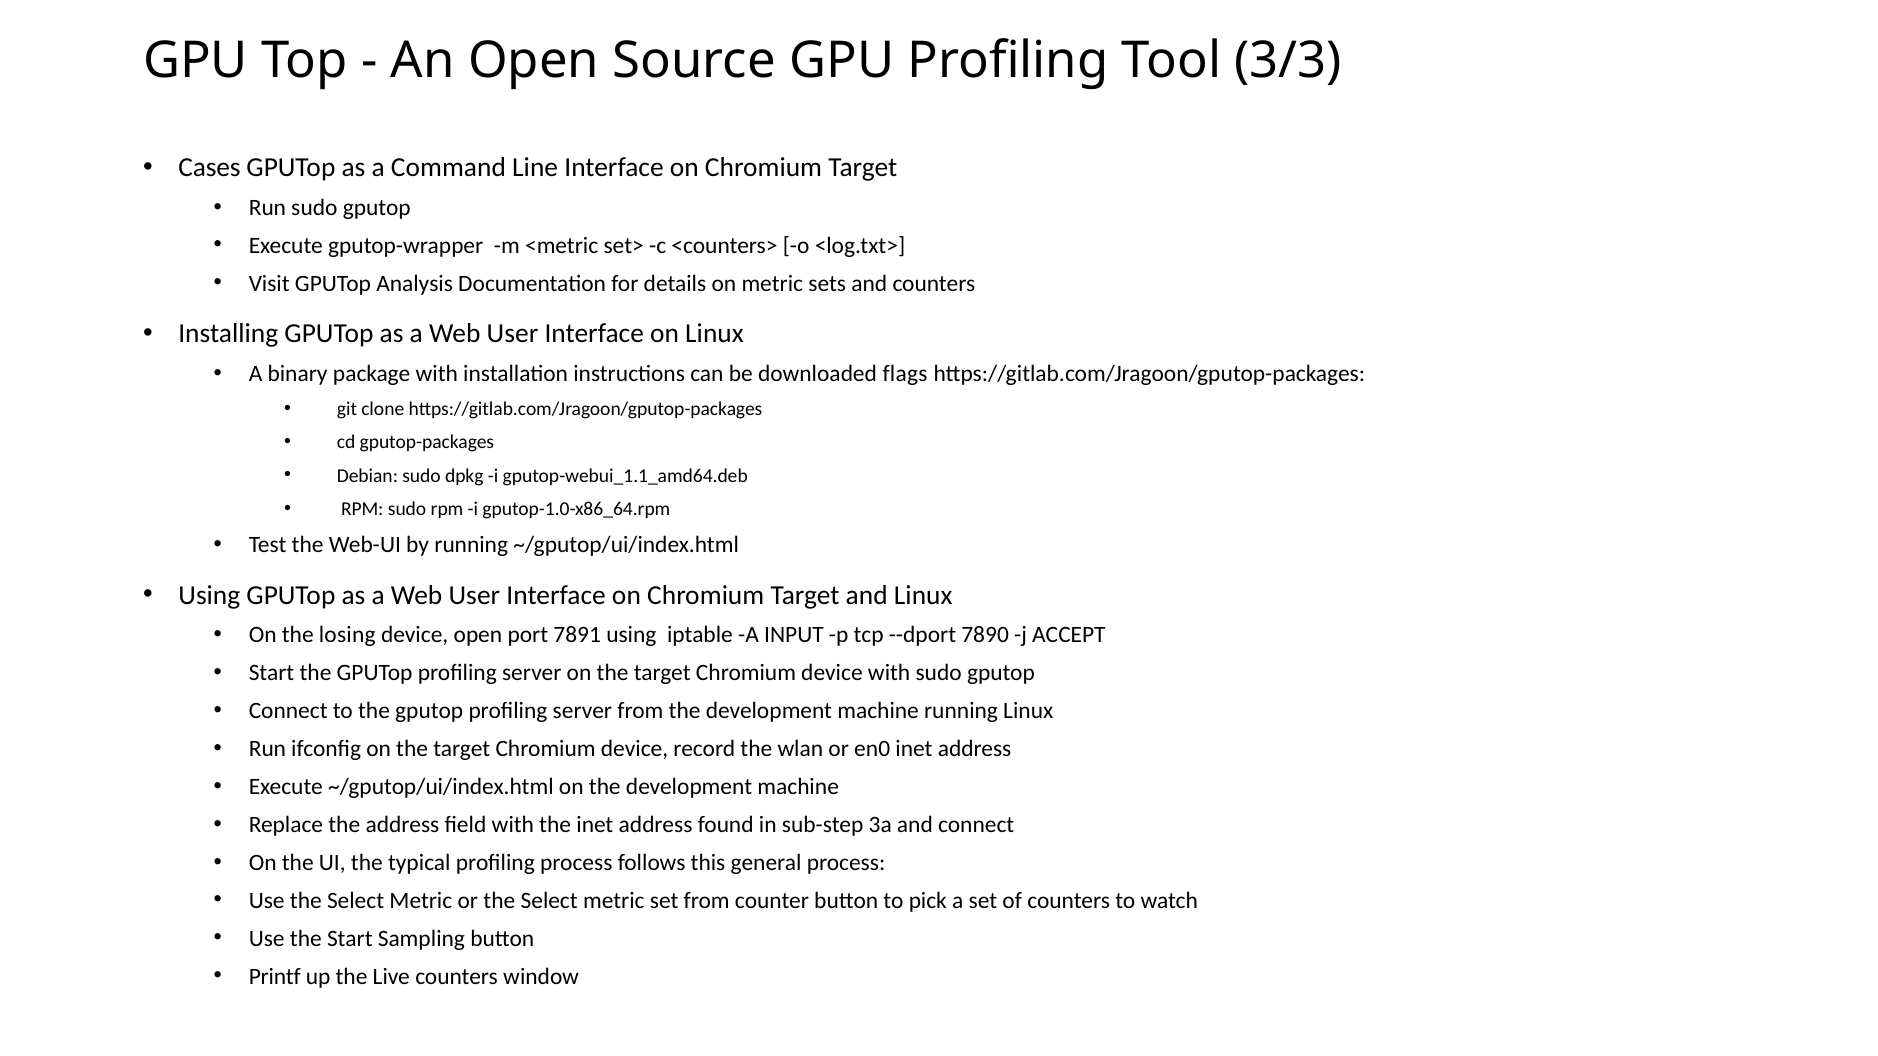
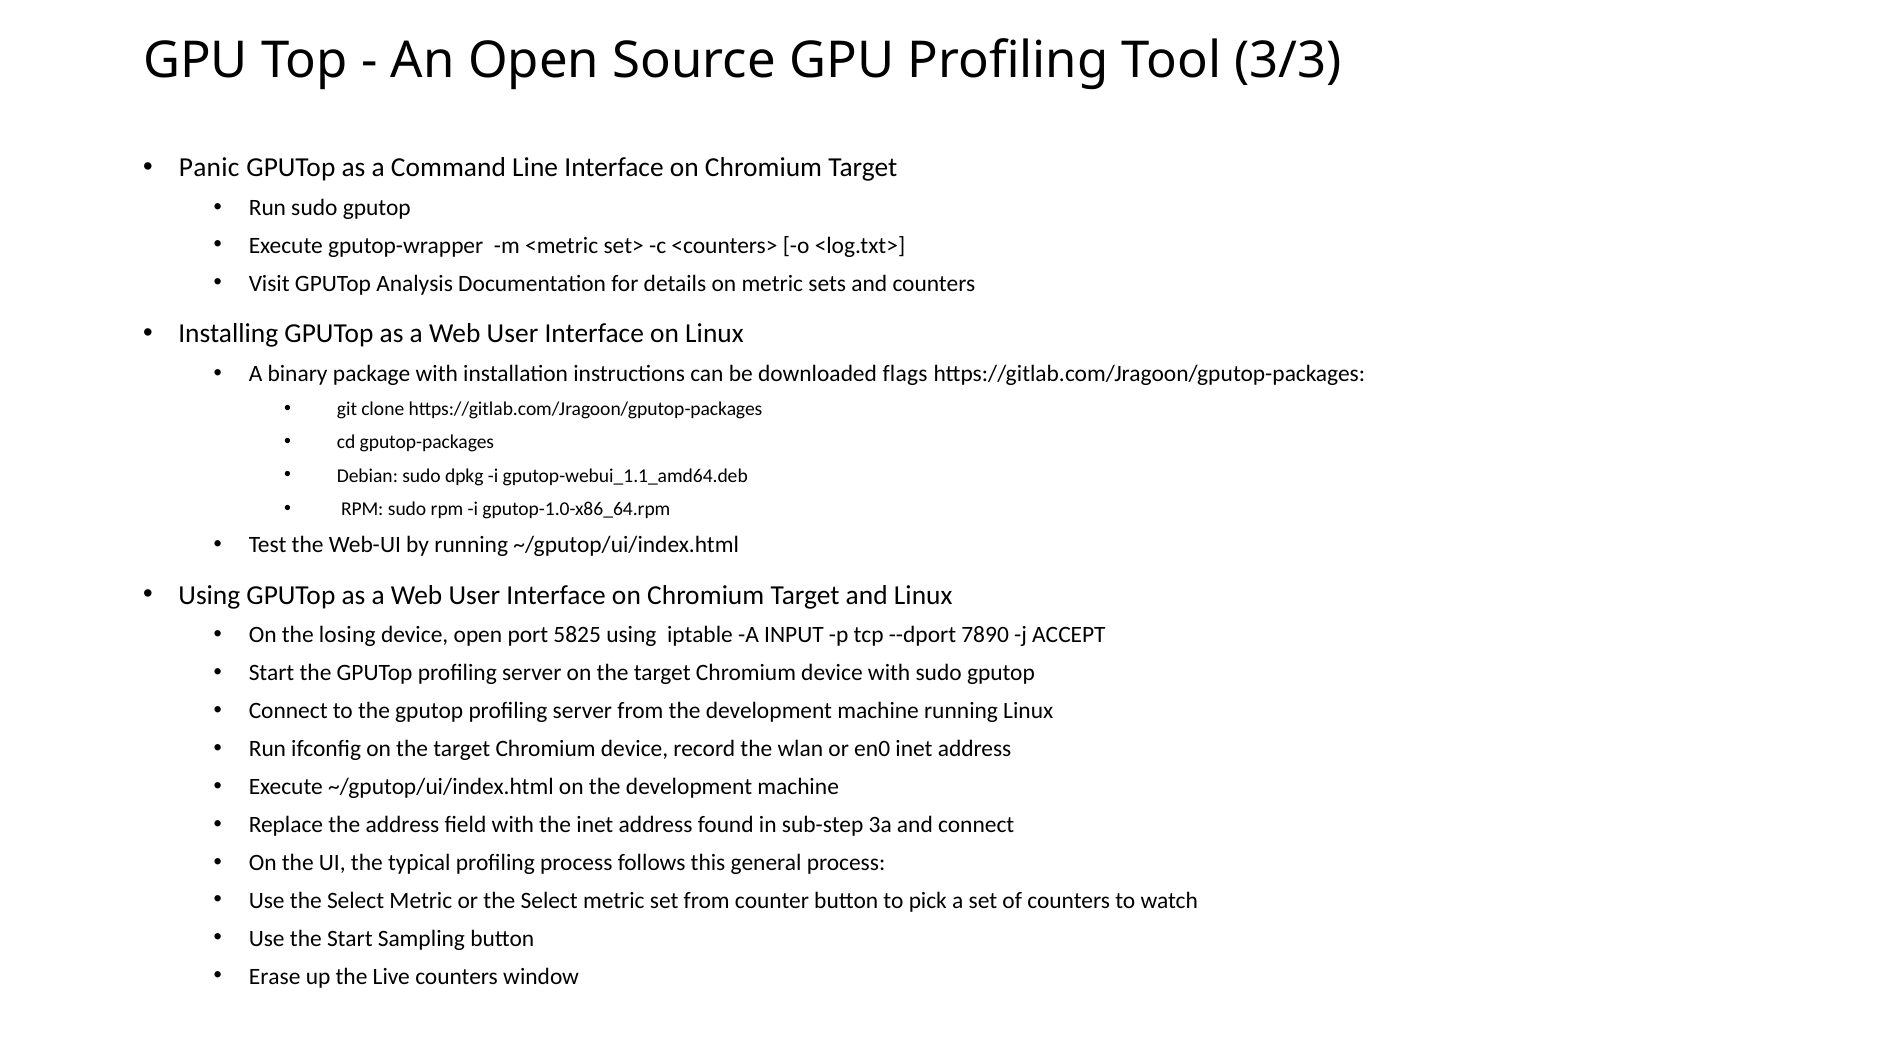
Cases: Cases -> Panic (209, 168)
7891: 7891 -> 5825 (577, 635)
Printf: Printf -> Erase (275, 977)
